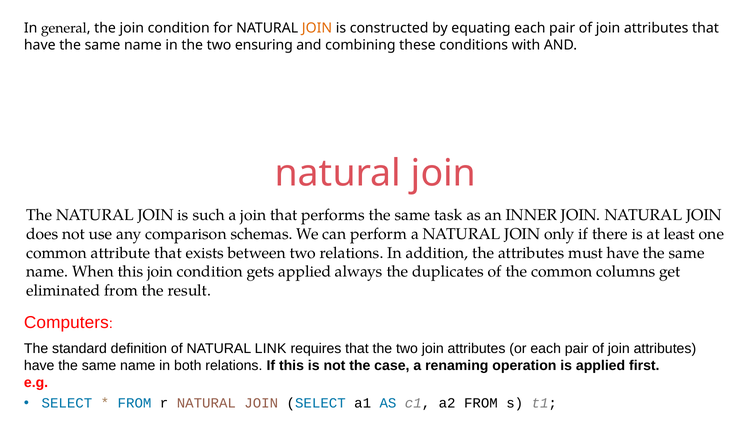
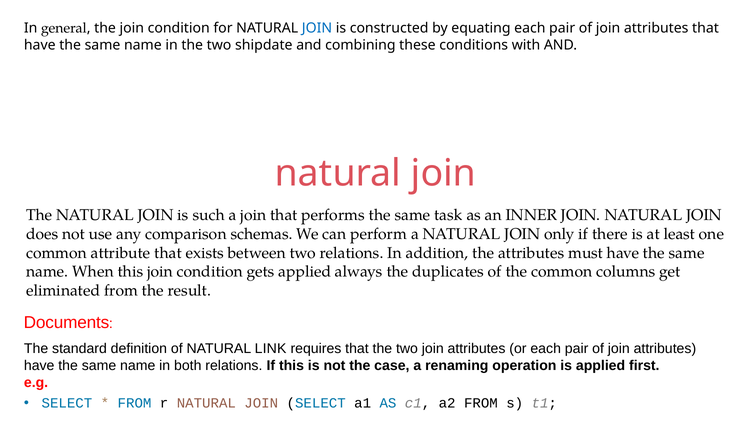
JOIN colour: orange -> blue (317, 28)
ensuring: ensuring -> shipdate (264, 45)
Computers: Computers -> Documents (67, 323)
